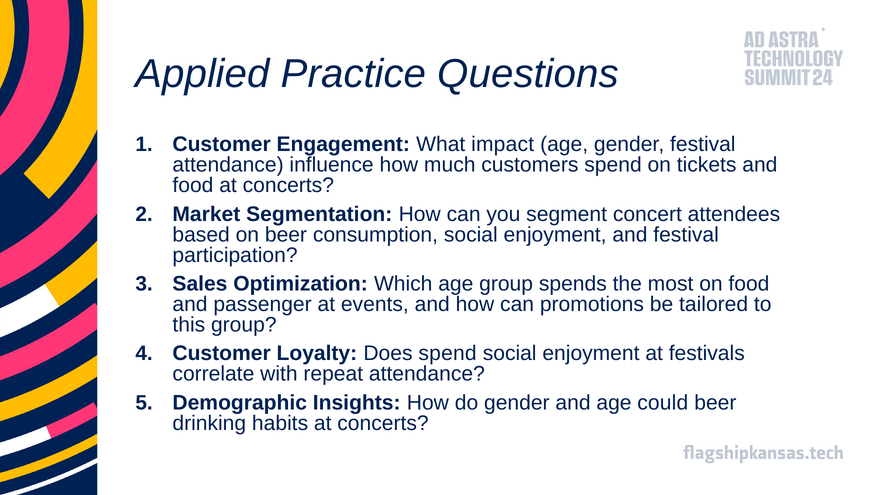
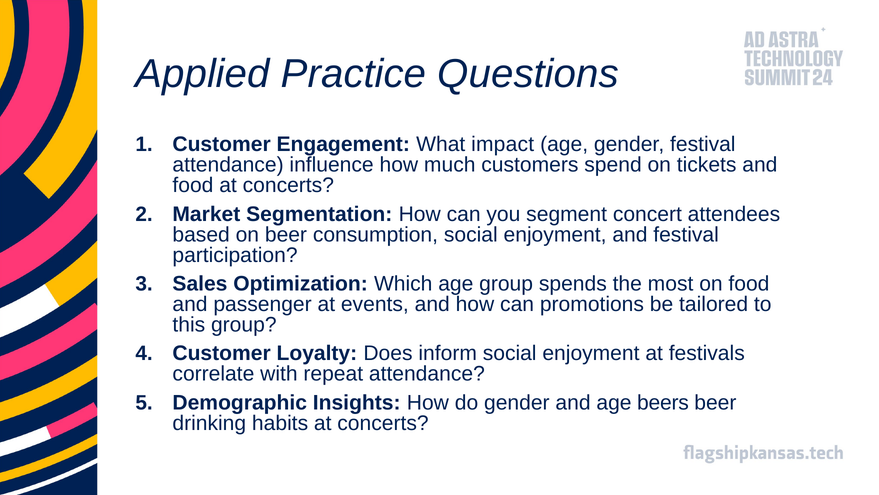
Does spend: spend -> inform (448, 353)
could: could -> beers (663, 402)
